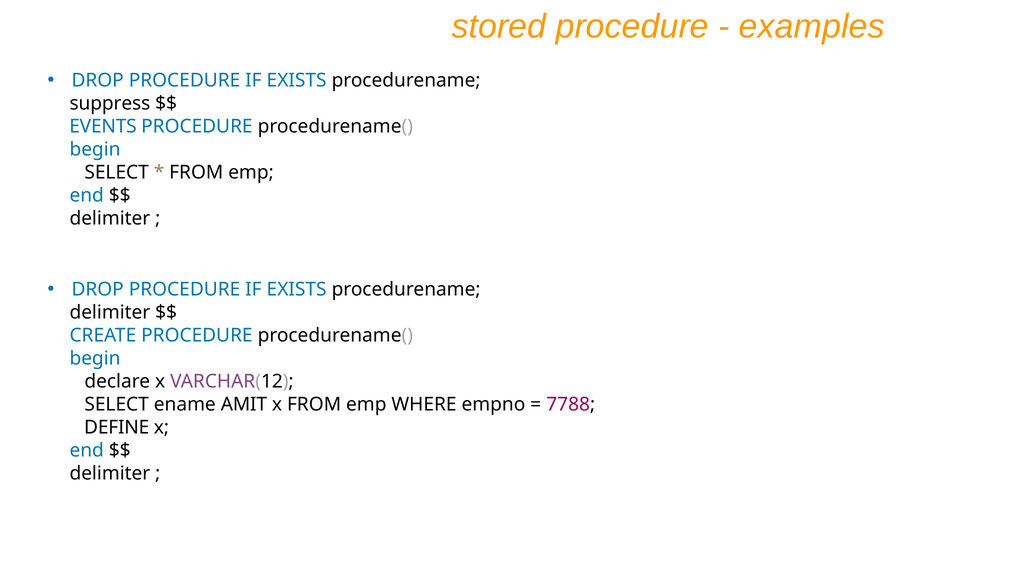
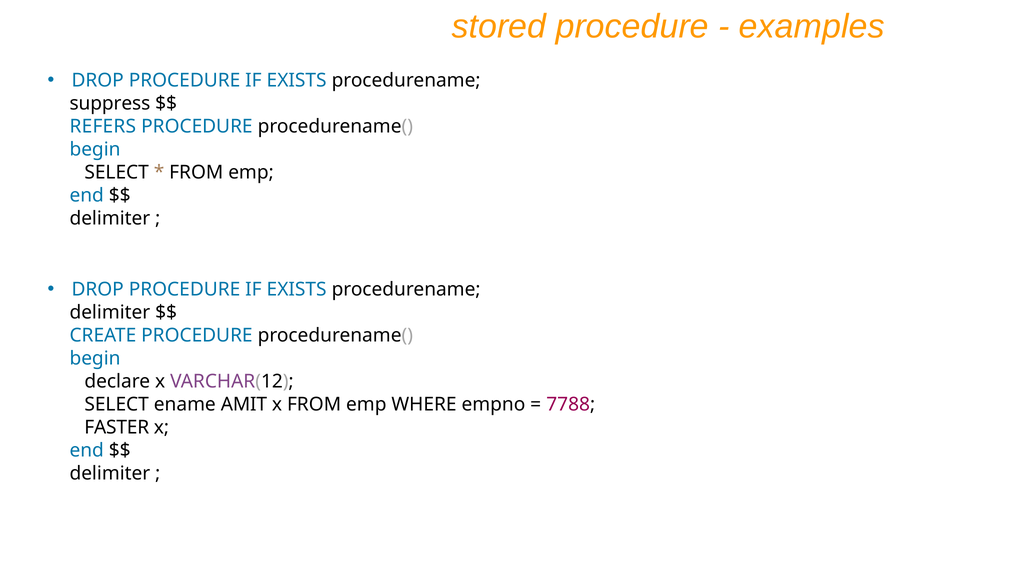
EVENTS: EVENTS -> REFERS (103, 126)
DEFINE: DEFINE -> FASTER (117, 427)
